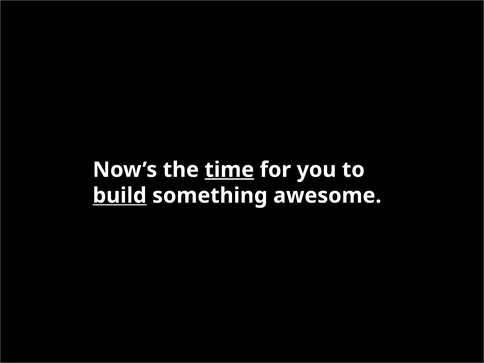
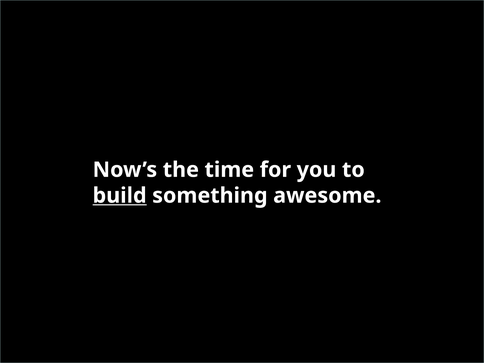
time underline: present -> none (229, 170)
